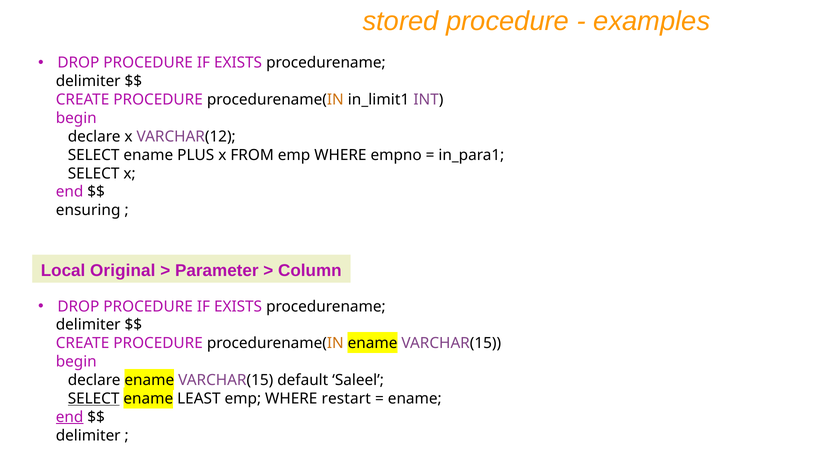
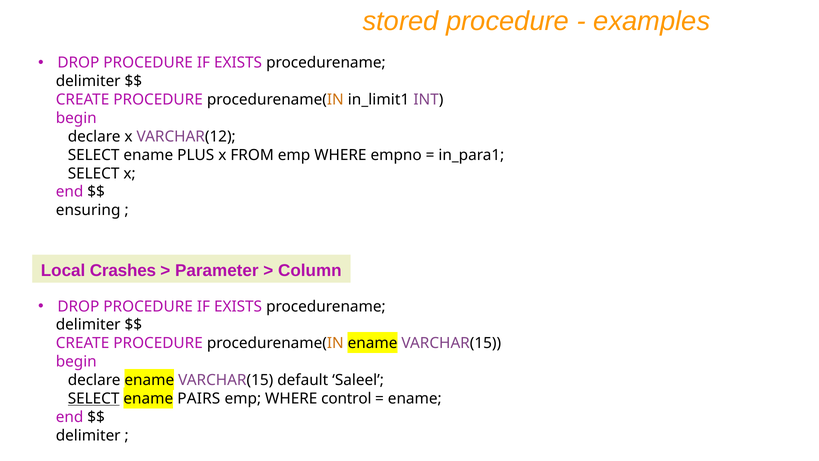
Original: Original -> Crashes (123, 270)
LEAST: LEAST -> PAIRS (199, 398)
restart: restart -> control (346, 398)
end underline: present -> none (70, 417)
